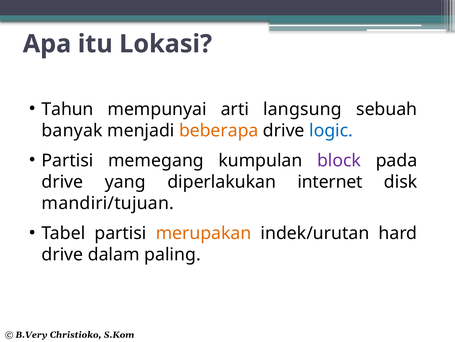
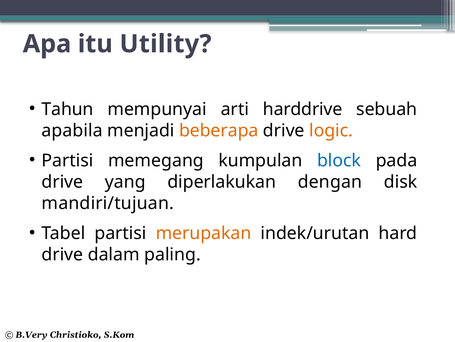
Lokasi: Lokasi -> Utility (166, 44)
langsung: langsung -> harddrive (303, 109)
banyak: banyak -> apabila (72, 130)
logic colour: blue -> orange (331, 130)
block colour: purple -> blue (339, 160)
internet: internet -> dengan (330, 182)
